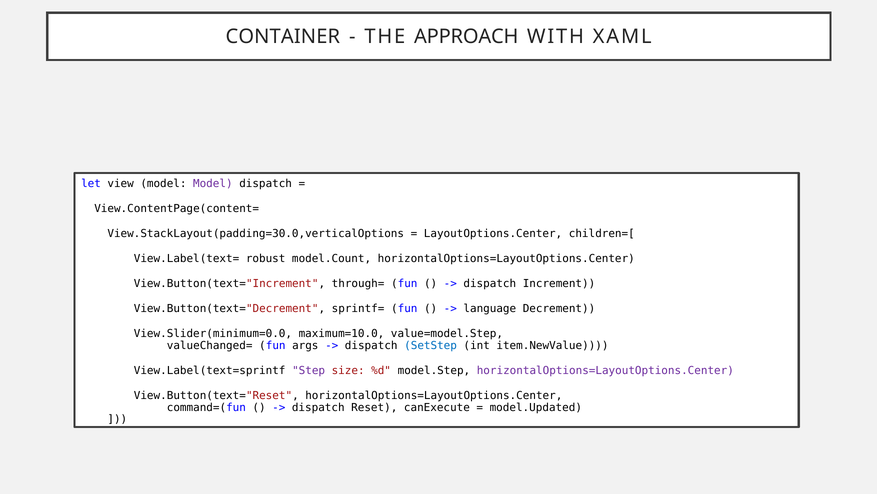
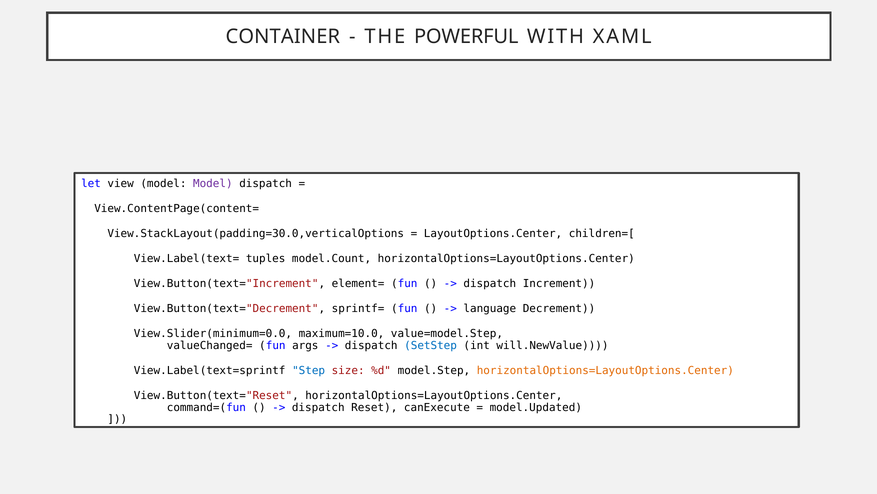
APPROACH: APPROACH -> POWERFUL (466, 37)
robust: robust -> tuples (266, 258)
through=: through= -> element= (358, 283)
item.NewValue: item.NewValue -> will.NewValue (552, 345)
Step colour: purple -> blue (309, 370)
horizontalOptions=LayoutOptions.Center colour: purple -> orange (605, 370)
